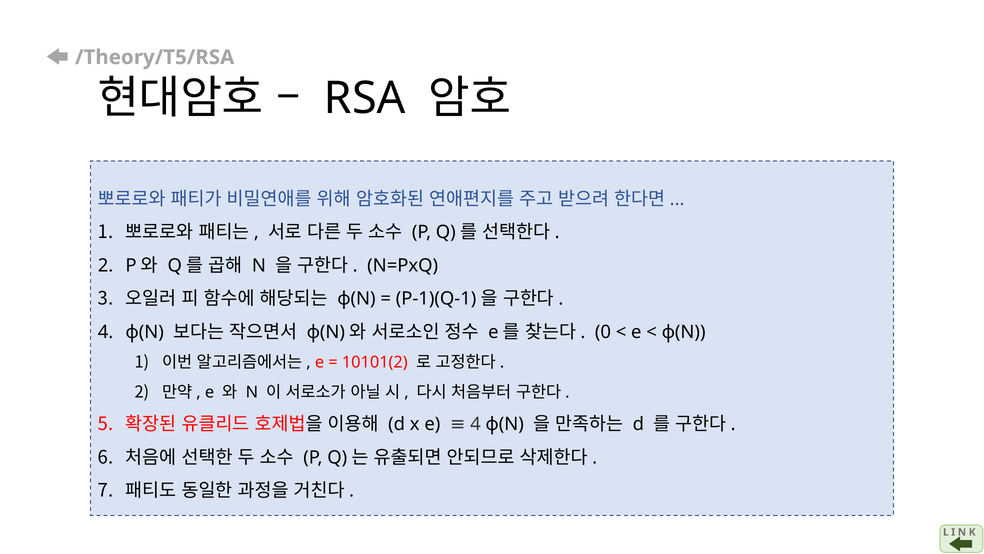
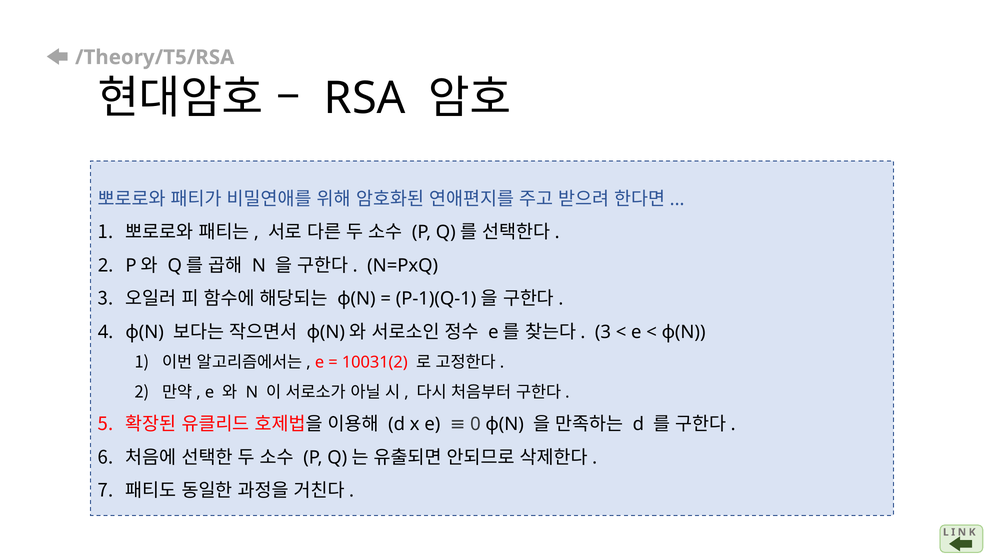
0: 0 -> 3 (603, 332)
10101(2: 10101(2 -> 10031(2 (375, 362)
e 4: 4 -> 0 (476, 424)
